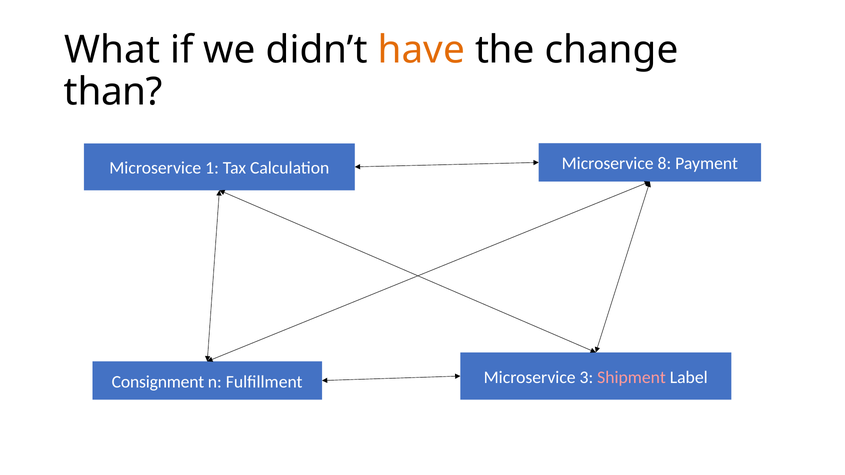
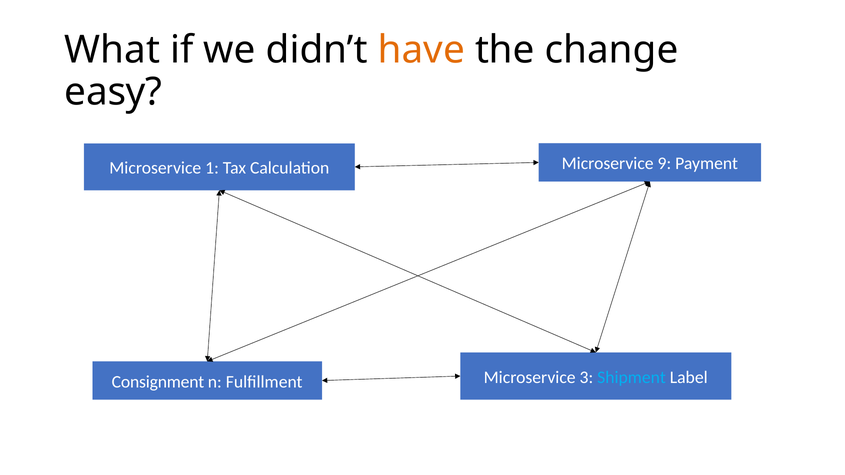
than: than -> easy (113, 92)
8: 8 -> 9 (664, 164)
Shipment colour: pink -> light blue (632, 378)
